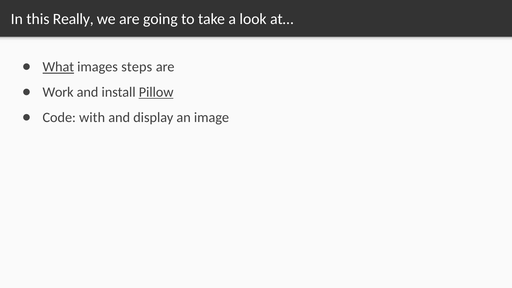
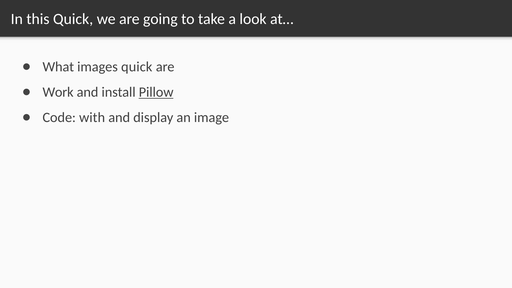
this Really: Really -> Quick (73, 19)
What underline: present -> none (58, 67)
images steps: steps -> quick (137, 67)
